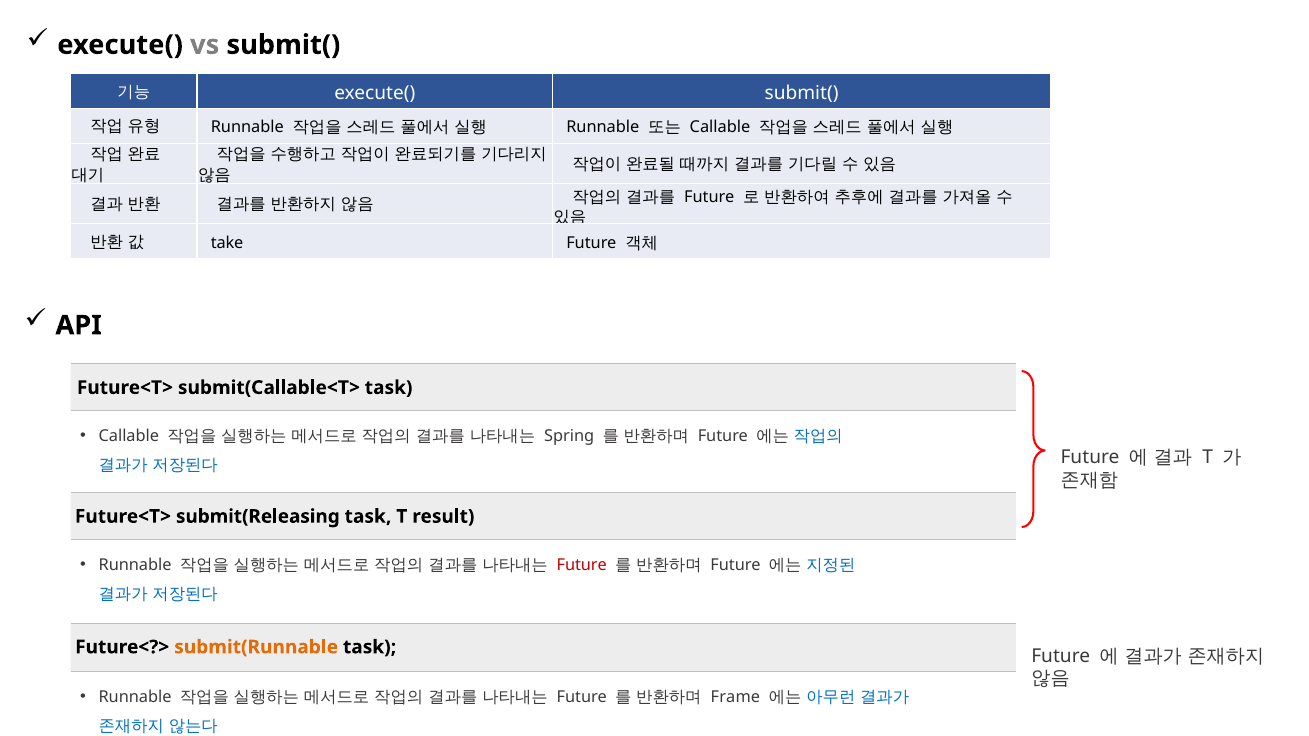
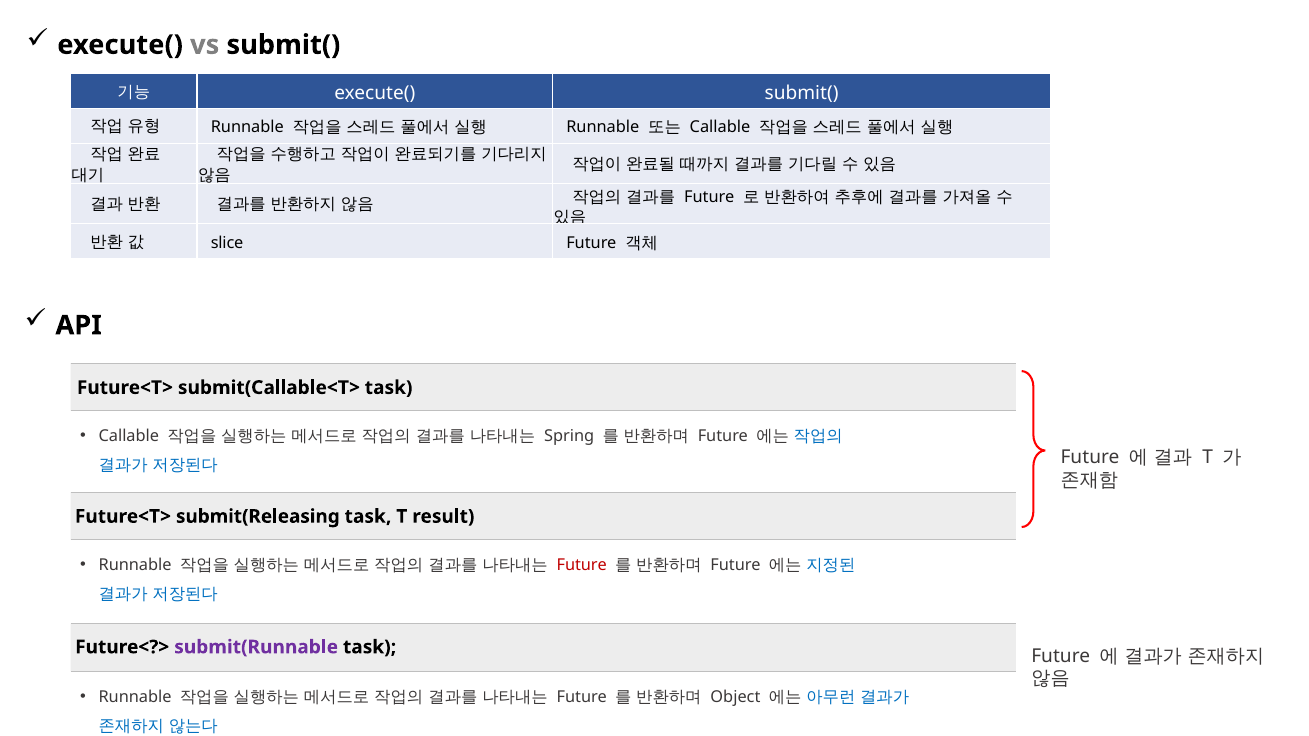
take: take -> slice (227, 243)
submit(Runnable colour: orange -> purple (256, 647)
Frame: Frame -> Object (735, 697)
